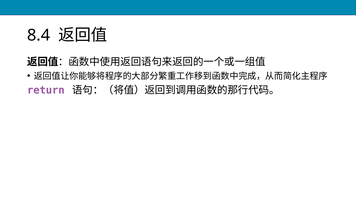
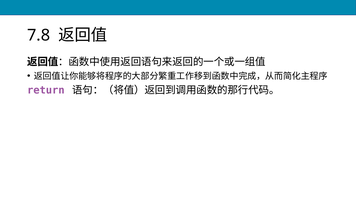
8.4: 8.4 -> 7.8 (39, 35)
